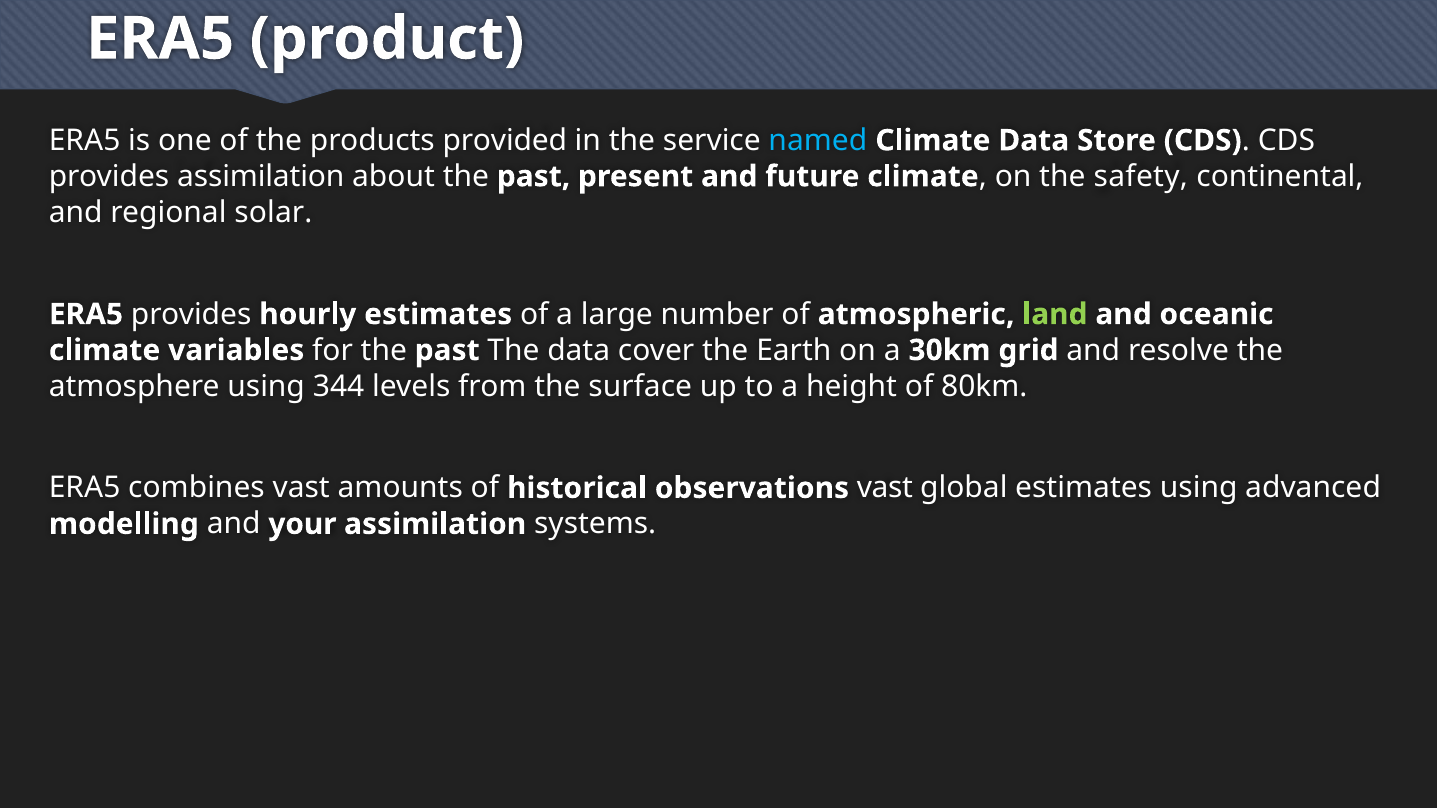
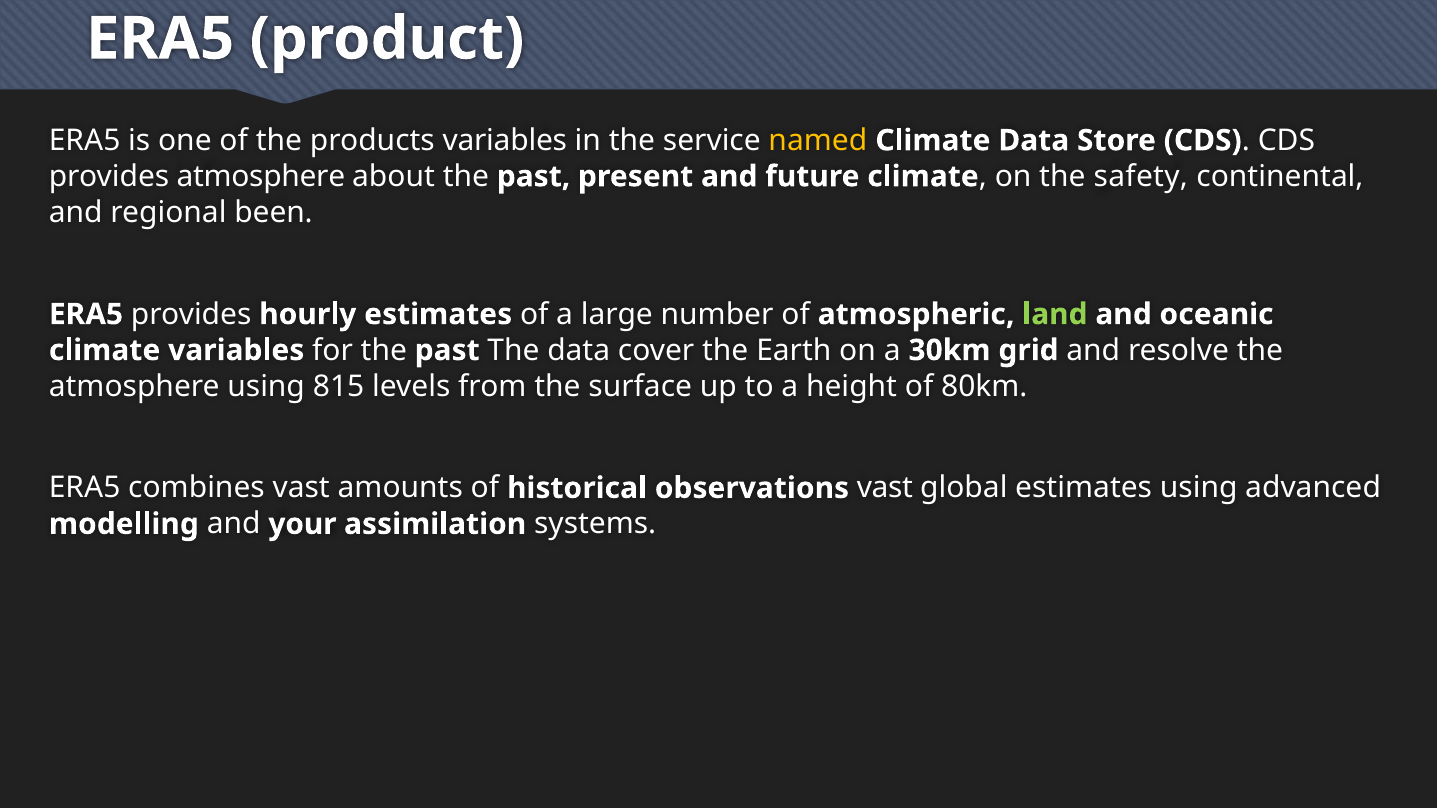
products provided: provided -> variables (505, 141)
named colour: light blue -> yellow (818, 141)
provides assimilation: assimilation -> atmosphere (261, 177)
solar: solar -> been (274, 212)
344: 344 -> 815 (339, 386)
